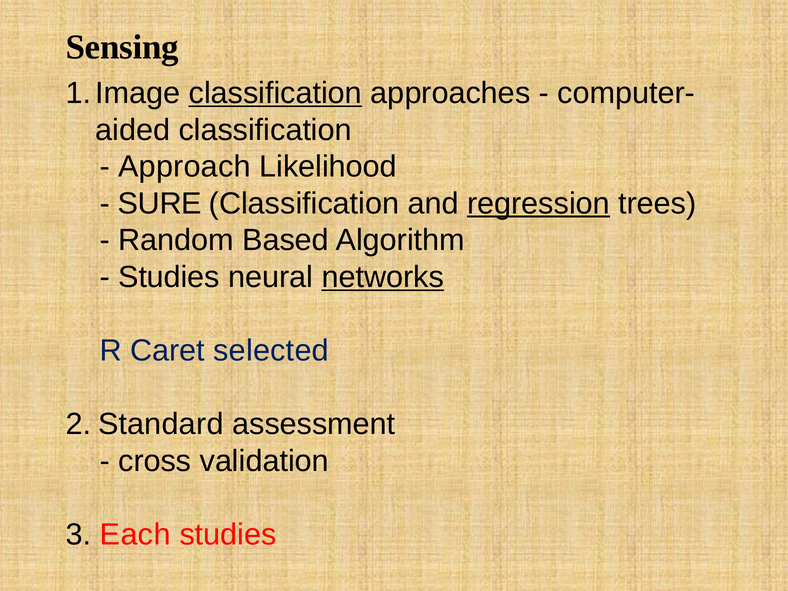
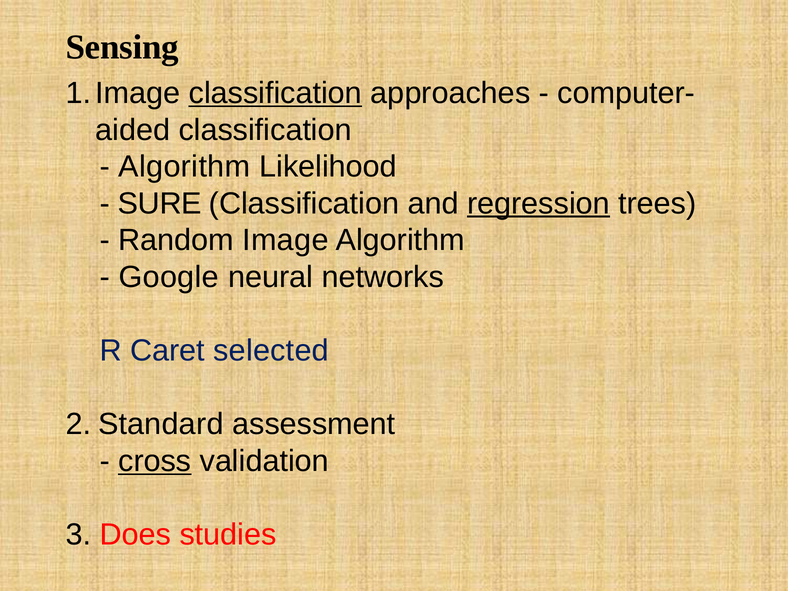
Approach: Approach -> Algorithm (184, 167)
Based: Based -> Image (285, 240)
Studies: Studies -> Google (169, 277)
networks underline: present -> none (383, 277)
cross underline: none -> present (155, 461)
Each: Each -> Does (135, 535)
